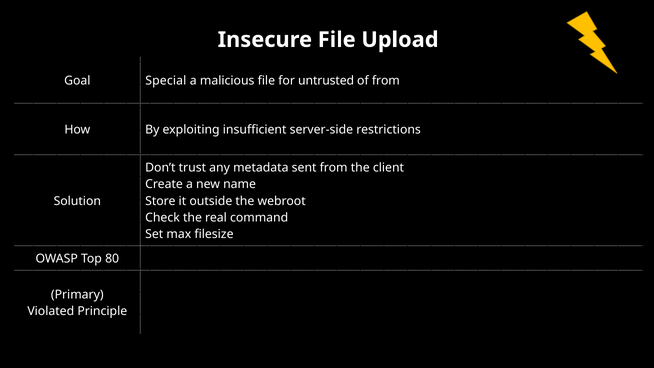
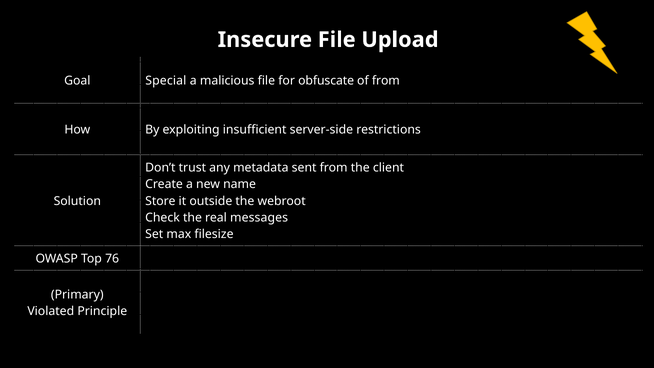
untrusted: untrusted -> obfuscate (326, 81)
command: command -> messages (259, 218)
80: 80 -> 76 (112, 259)
